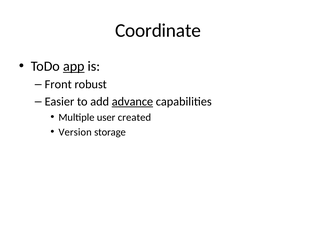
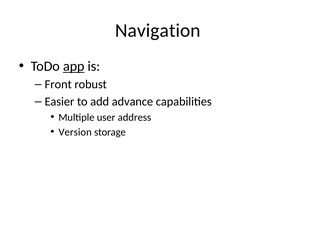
Coordinate: Coordinate -> Navigation (158, 31)
advance underline: present -> none (132, 102)
created: created -> address (134, 117)
